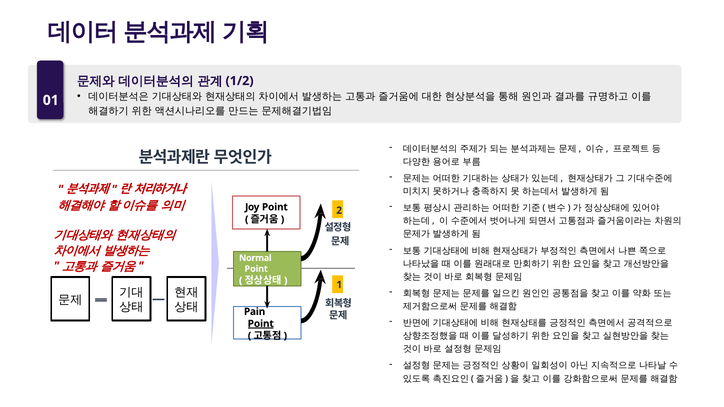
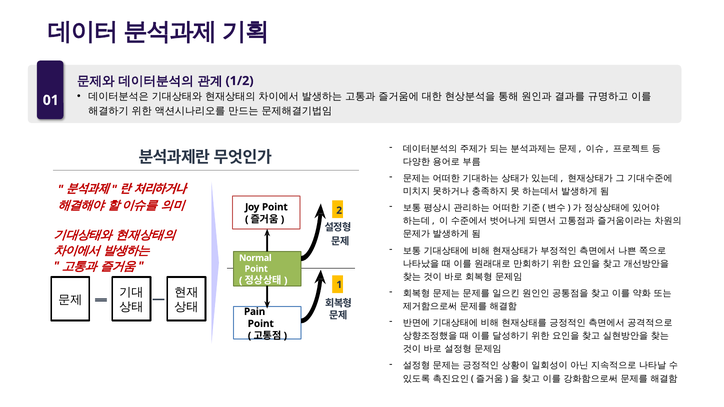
Point underline: present -> none (261, 324)
